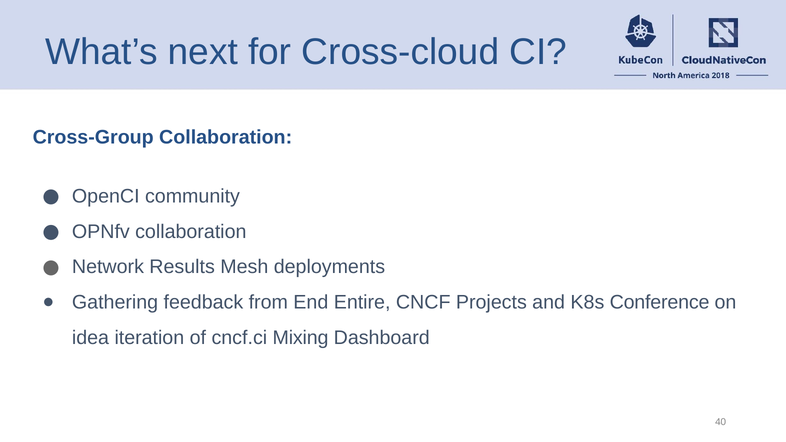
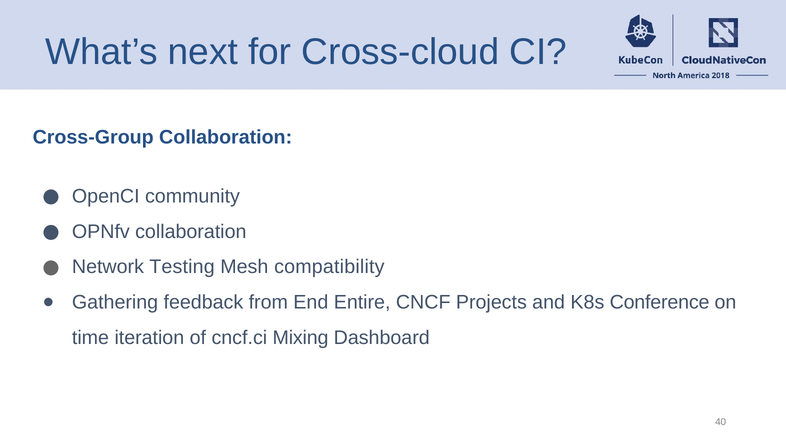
Results: Results -> Testing (182, 267)
deployments: deployments -> compatibility (329, 267)
idea: idea -> time (90, 338)
